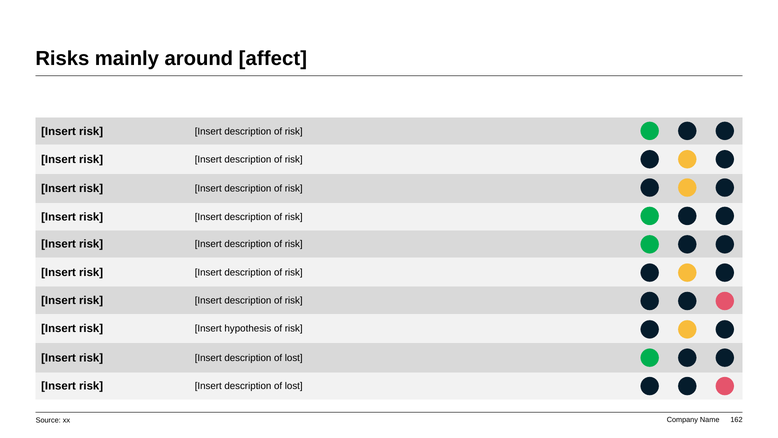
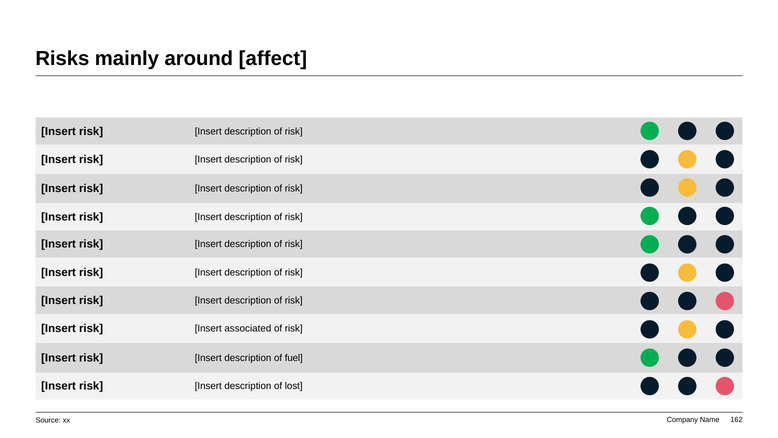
hypothesis: hypothesis -> associated (248, 328)
lost: lost -> fuel (294, 358)
